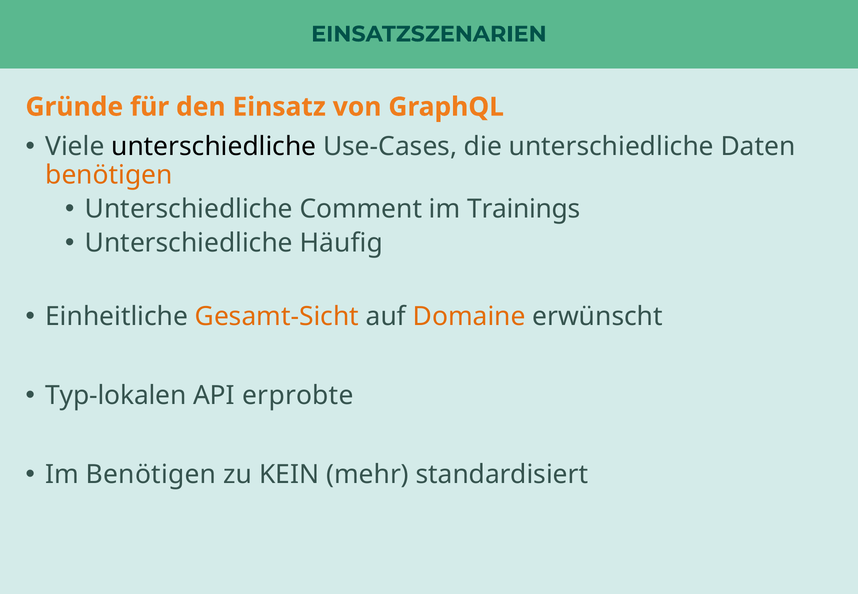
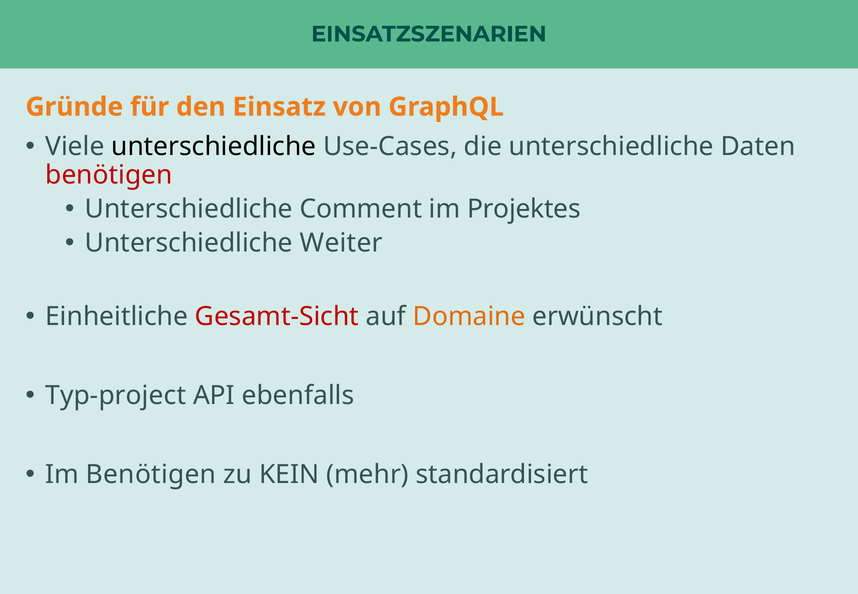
benötigen colour: orange -> red (109, 175)
Trainings: Trainings -> Projektes (524, 209)
Häufig: Häufig -> Weiter (341, 243)
Gesamt-Sicht colour: orange -> red (277, 316)
Typ-lokalen: Typ-lokalen -> Typ-project (116, 395)
erprobte: erprobte -> ebenfalls (298, 395)
